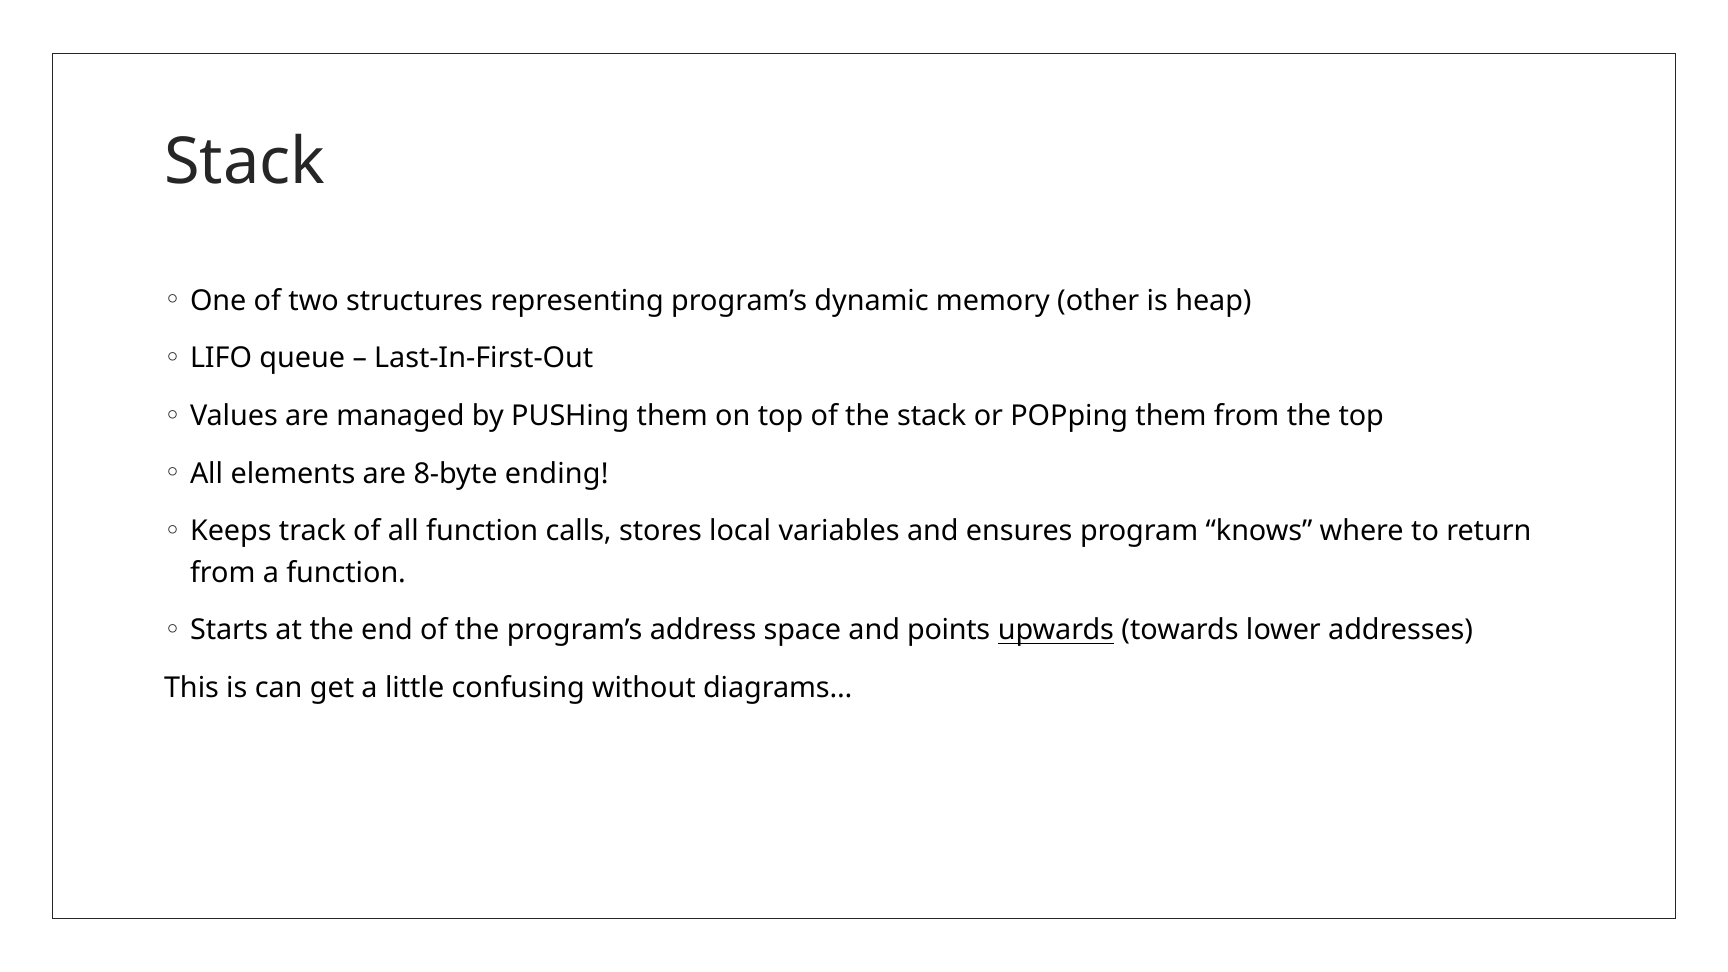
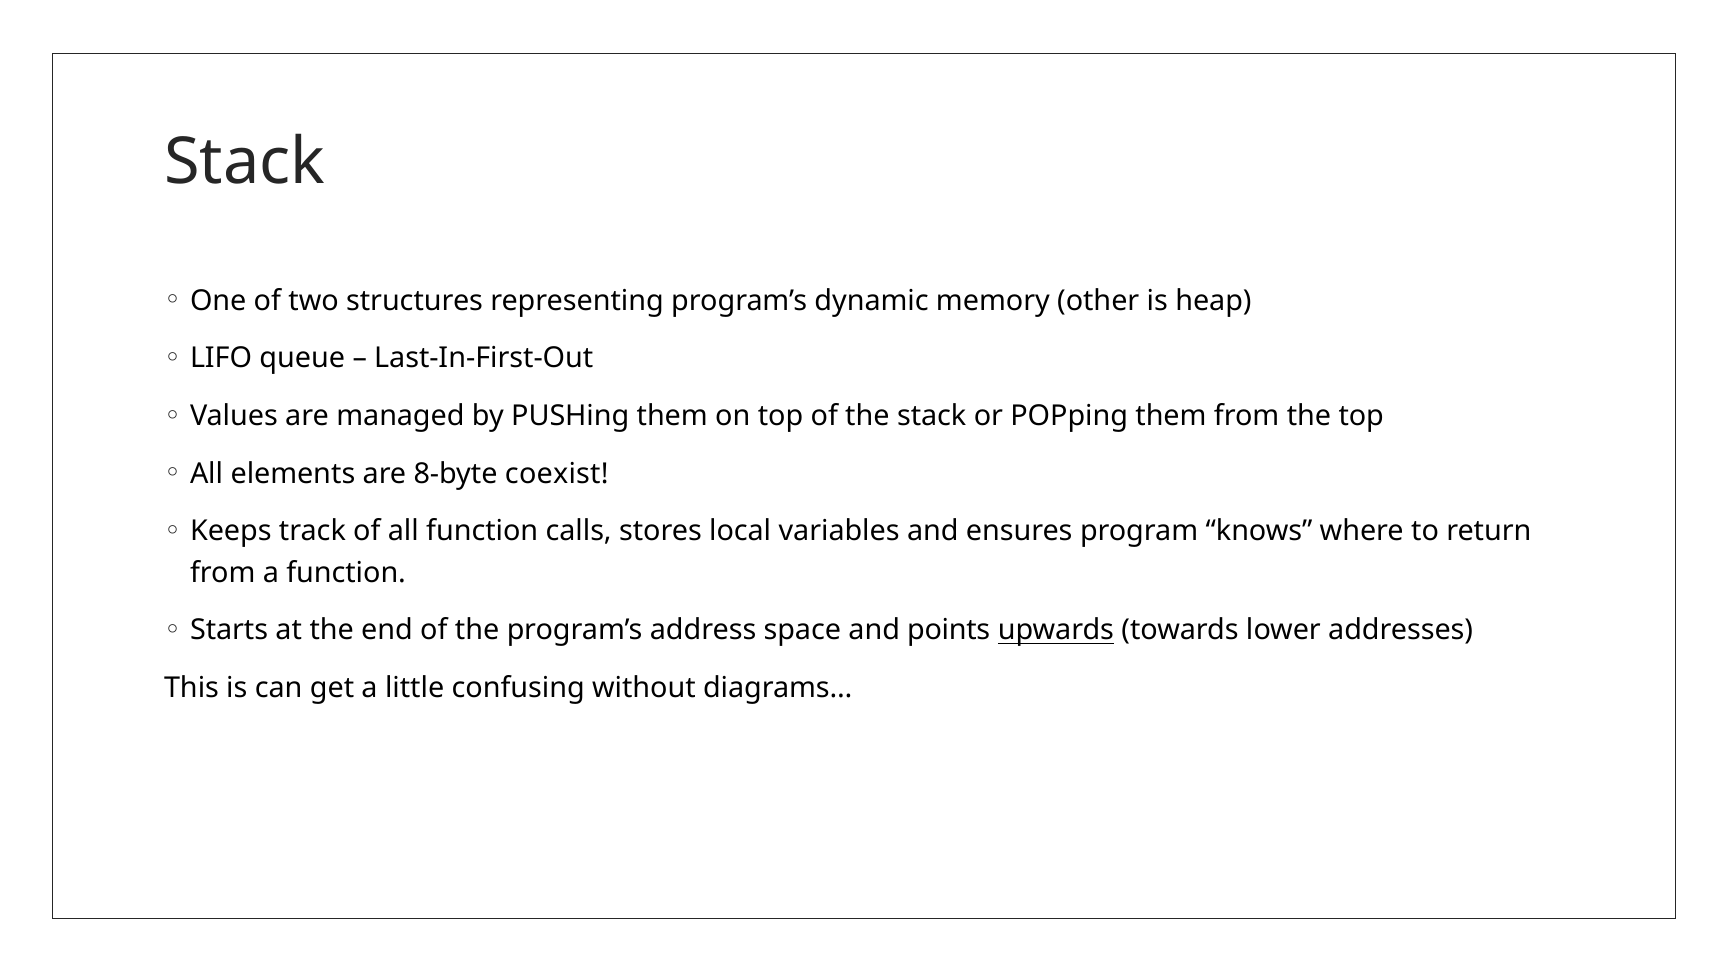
ending: ending -> coexist (557, 474)
